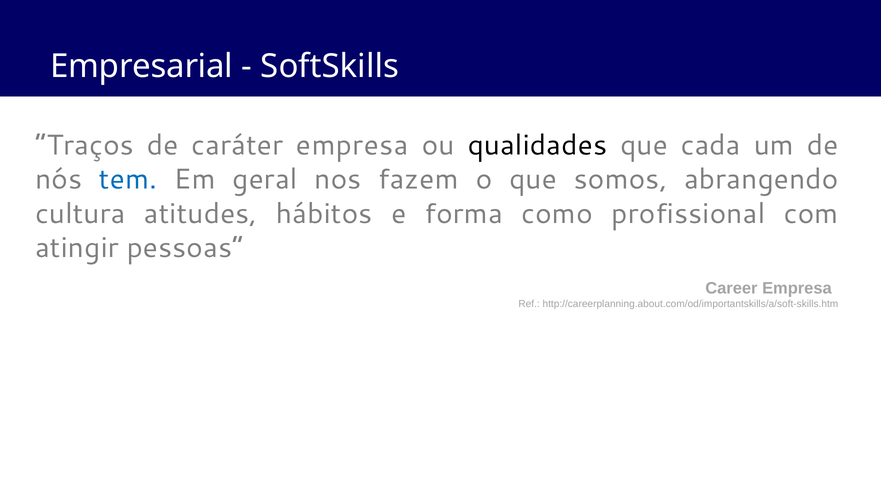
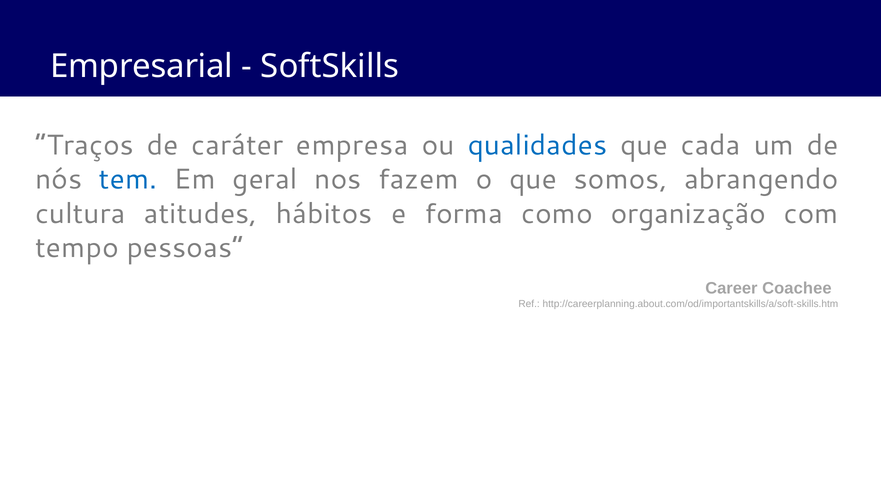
qualidades colour: black -> blue (537, 145)
profissional: profissional -> organização (688, 213)
atingir: atingir -> tempo (77, 248)
Career Empresa: Empresa -> Coachee (797, 288)
